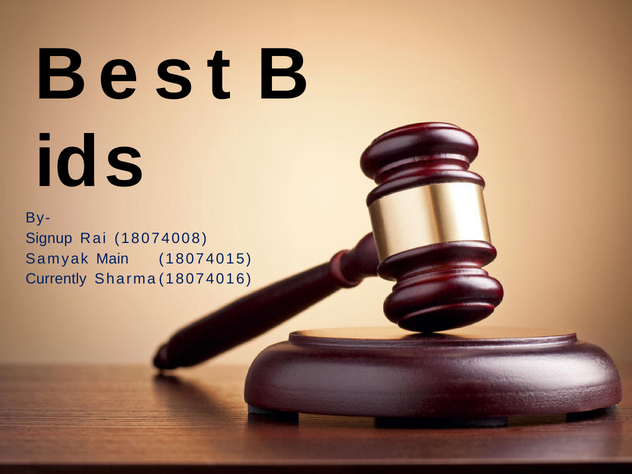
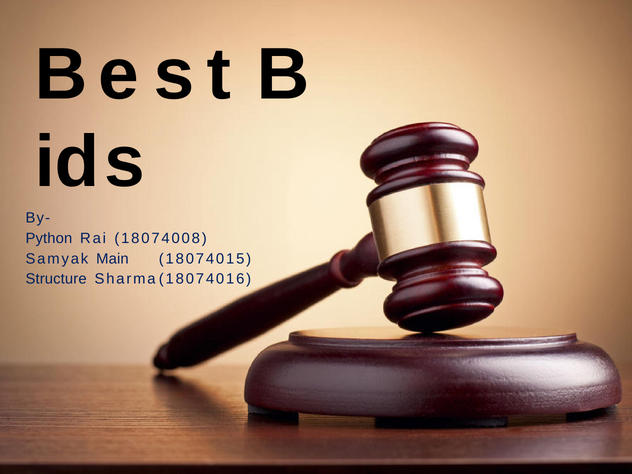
Signup: Signup -> Python (49, 238)
Currently: Currently -> Structure (56, 279)
